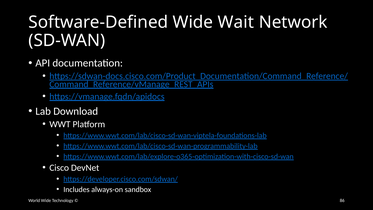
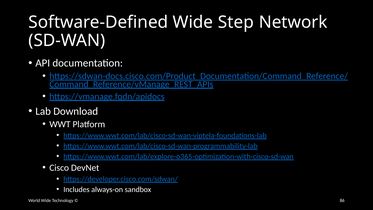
Wait: Wait -> Step (236, 22)
